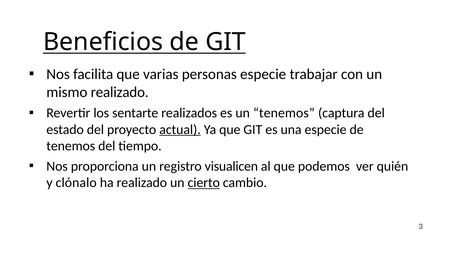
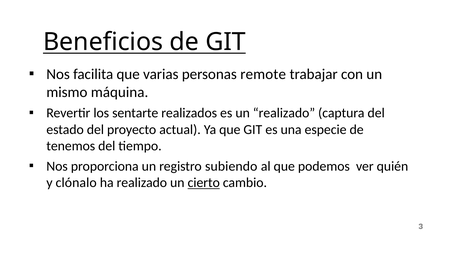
personas especie: especie -> remote (263, 74)
mismo realizado: realizado -> máquina (120, 92)
un tenemos: tenemos -> realizado (284, 113)
actual underline: present -> none (180, 129)
visualicen: visualicen -> subiendo (231, 166)
